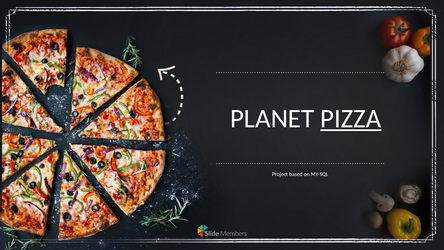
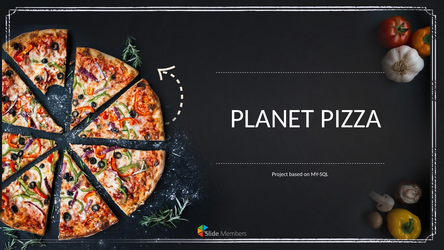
PIZZA underline: present -> none (351, 118)
